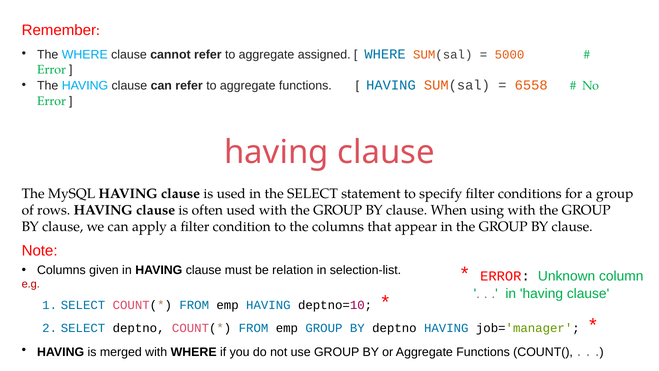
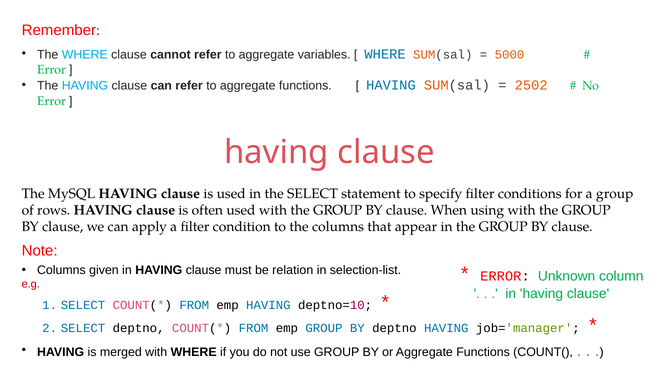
assigned: assigned -> variables (324, 54)
6558: 6558 -> 2502 (531, 85)
